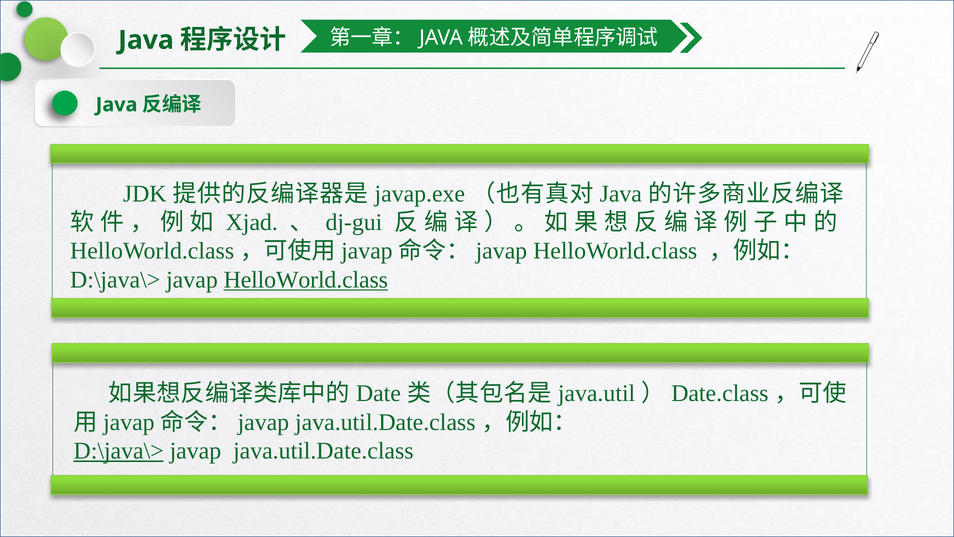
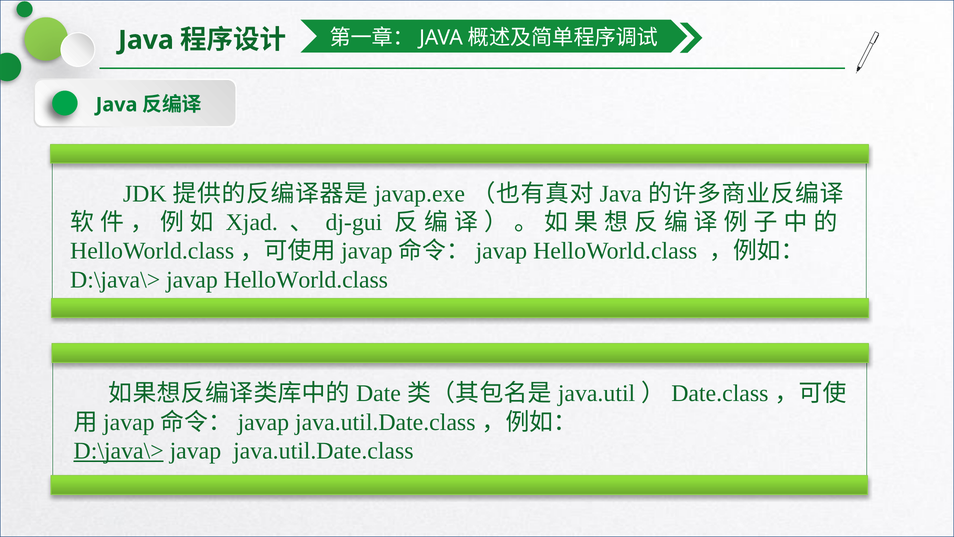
HelloWorld.class underline: present -> none (306, 280)
